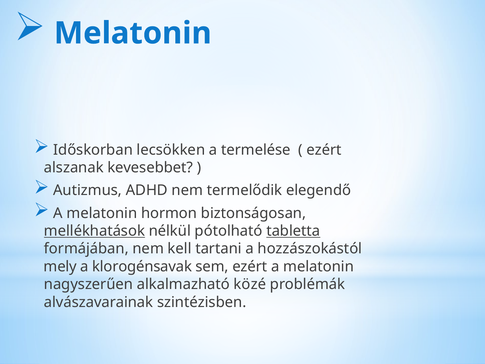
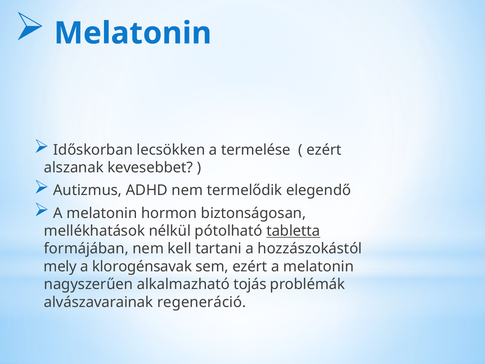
mellékhatások underline: present -> none (94, 231)
közé: közé -> tojás (250, 284)
szintézisben: szintézisben -> regeneráció (202, 302)
